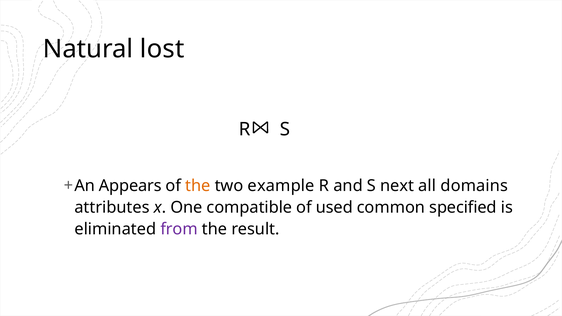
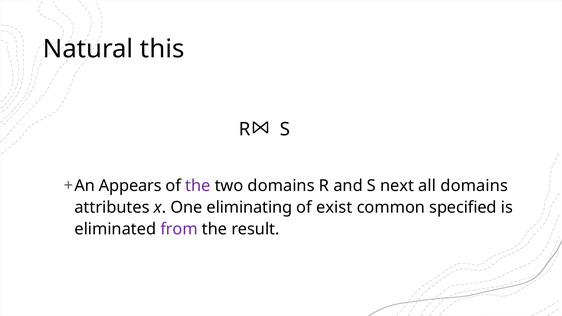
lost: lost -> this (162, 49)
the colour: orange -> purple (198, 186)
two example: example -> domains (281, 186)
compatible: compatible -> eliminating (249, 207)
used: used -> exist (334, 207)
